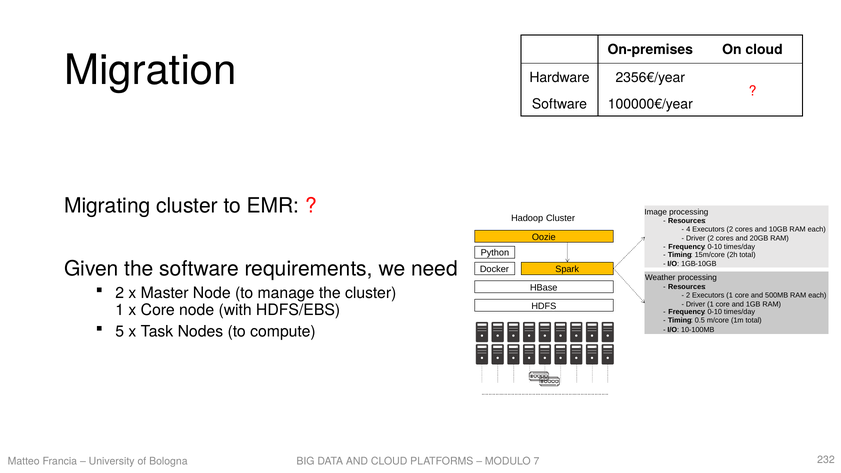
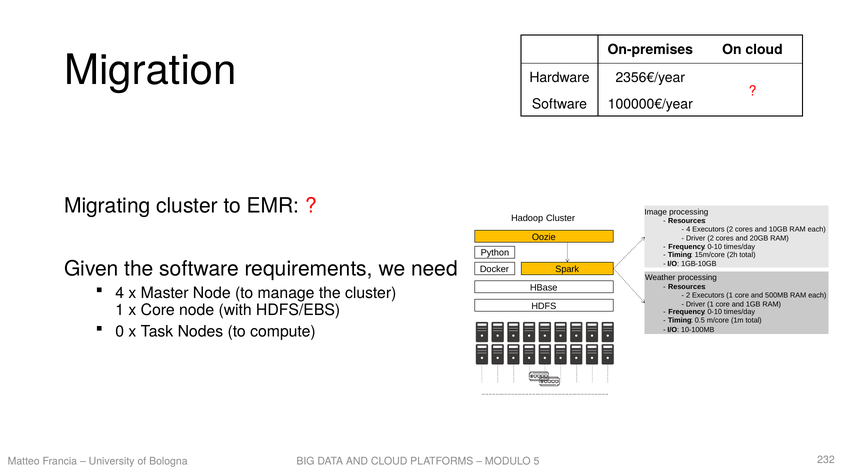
2: 2 -> 4 (120, 293)
5: 5 -> 0 (120, 331)
7: 7 -> 5 (536, 461)
